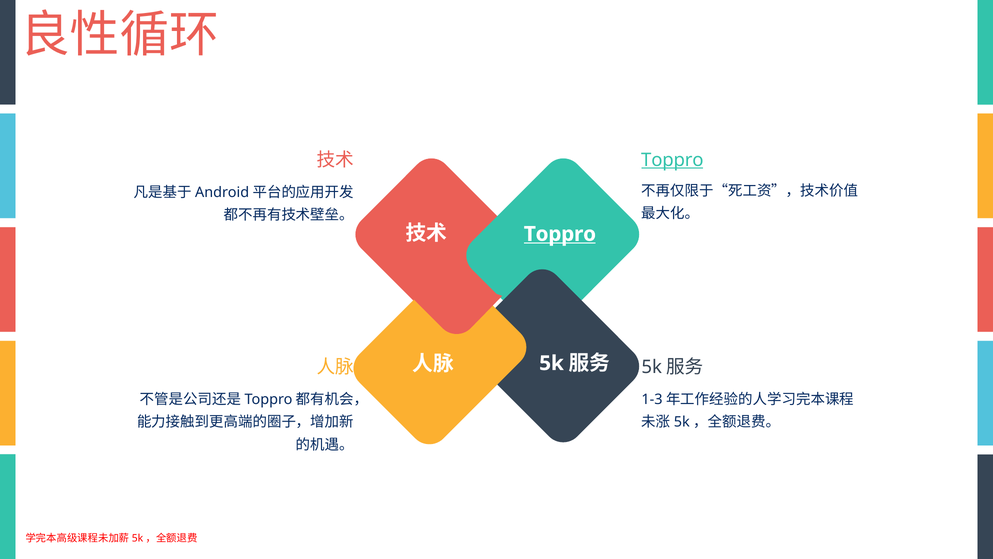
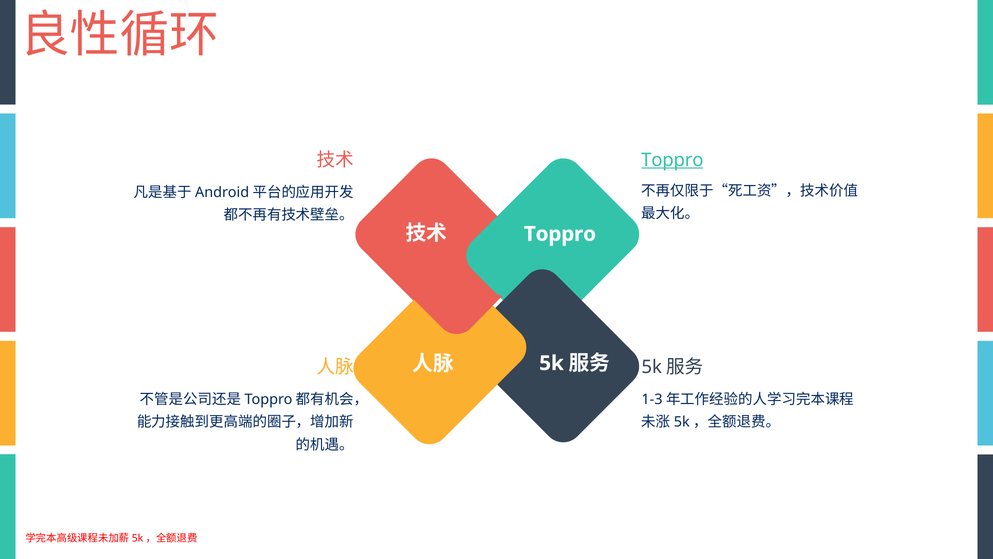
Toppro underline: present -> none (560, 234)
